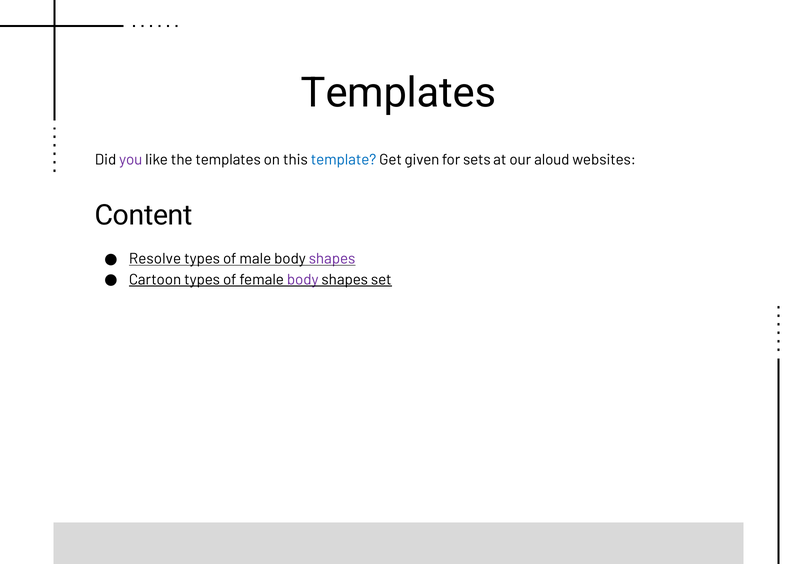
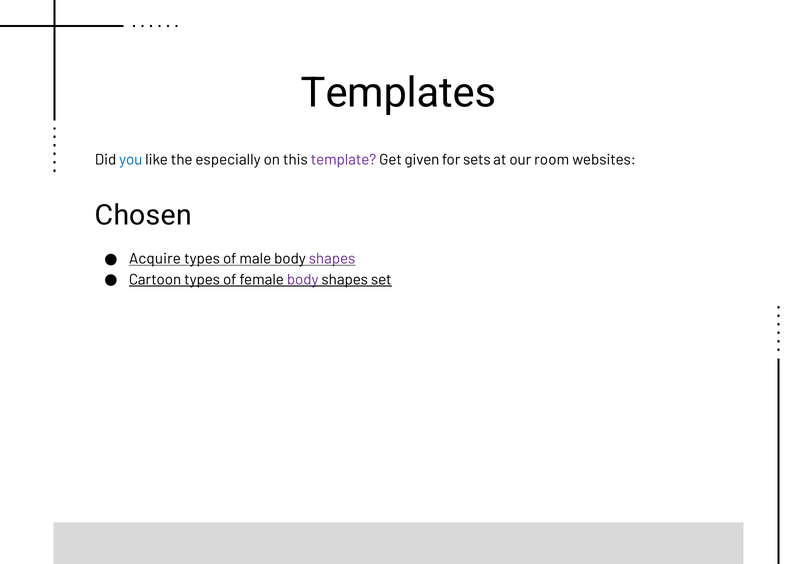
you colour: purple -> blue (131, 160)
the templates: templates -> especially (228, 160)
template colour: blue -> purple (344, 160)
aloud: aloud -> room (552, 160)
Content: Content -> Chosen (143, 215)
Resolve: Resolve -> Acquire (155, 258)
